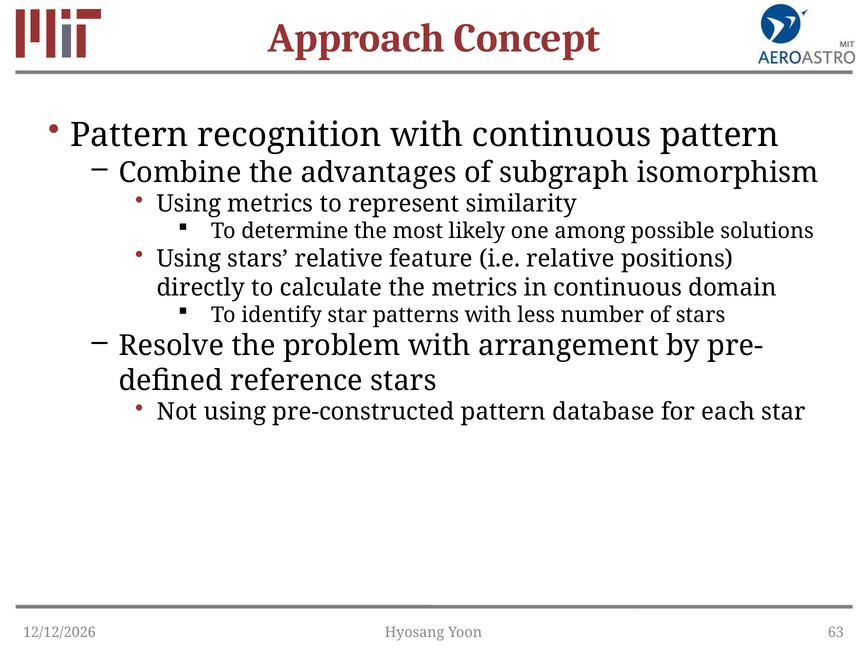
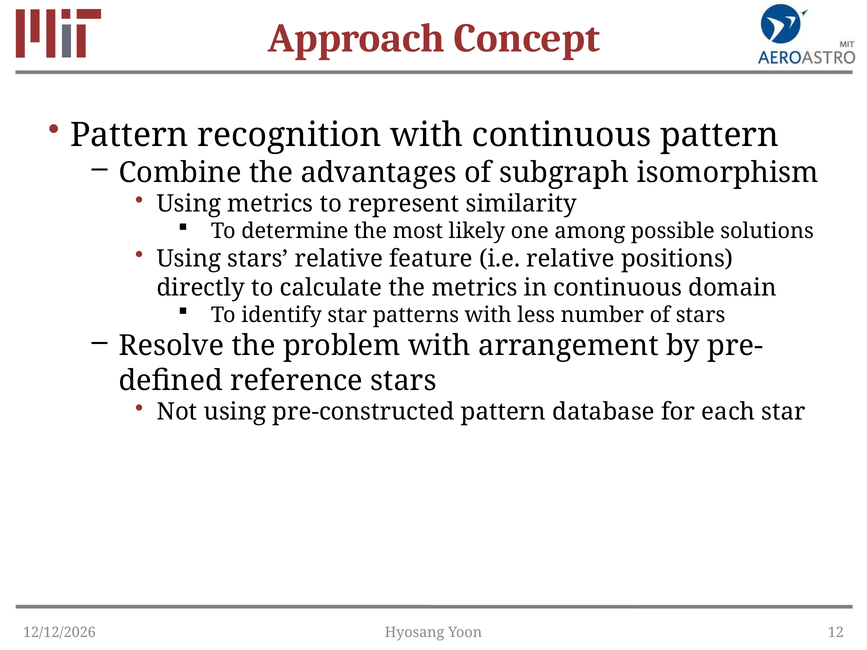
63: 63 -> 12 (836, 633)
